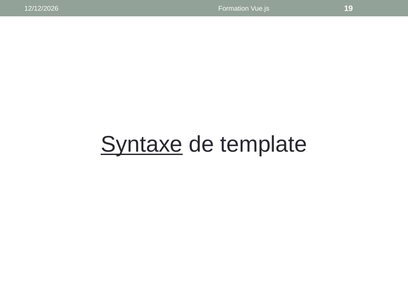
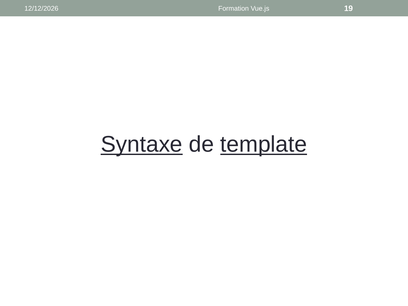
template underline: none -> present (264, 144)
